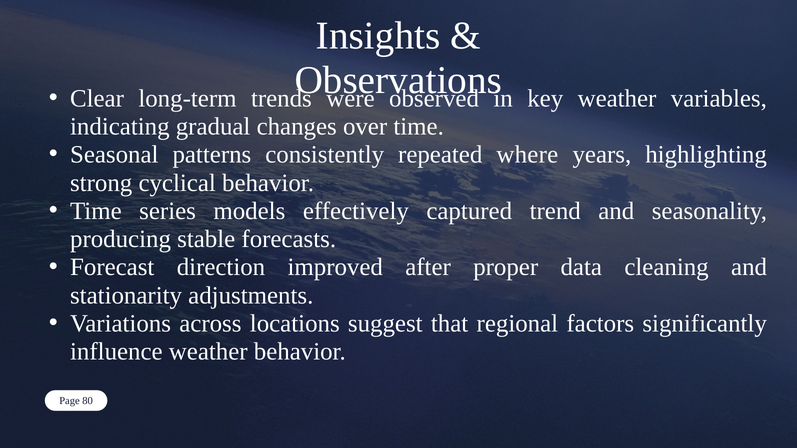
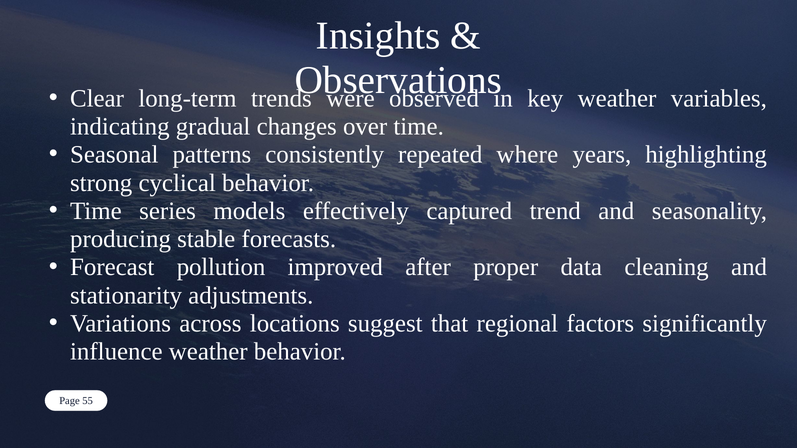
direction: direction -> pollution (221, 267)
80: 80 -> 55 (88, 401)
